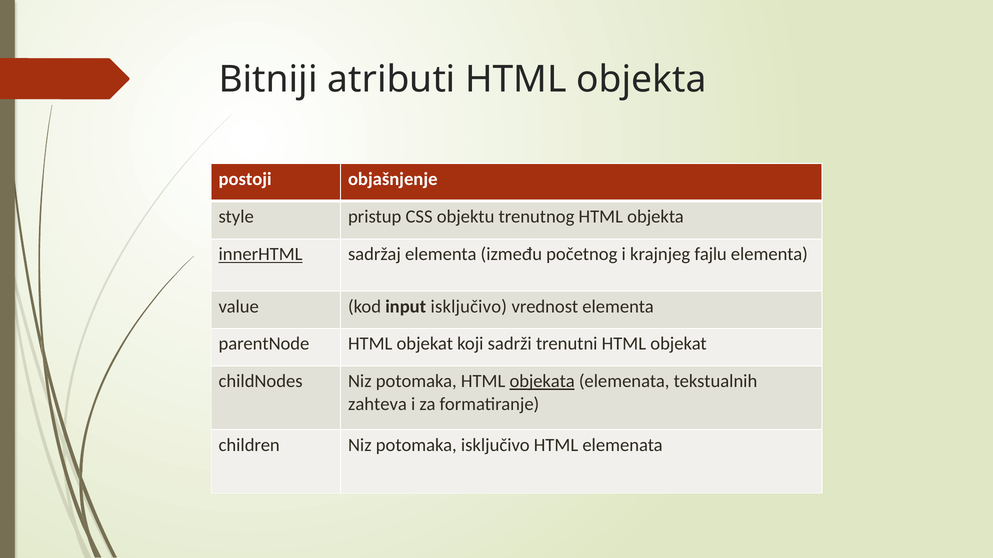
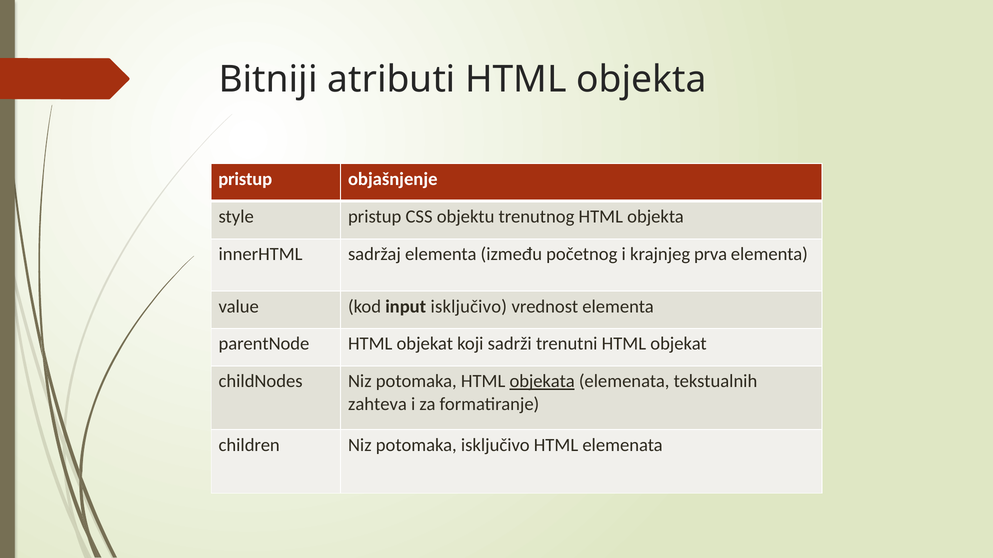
postoji: postoji -> pristup (245, 179)
innerHTML underline: present -> none (261, 255)
fajlu: fajlu -> prva (711, 255)
